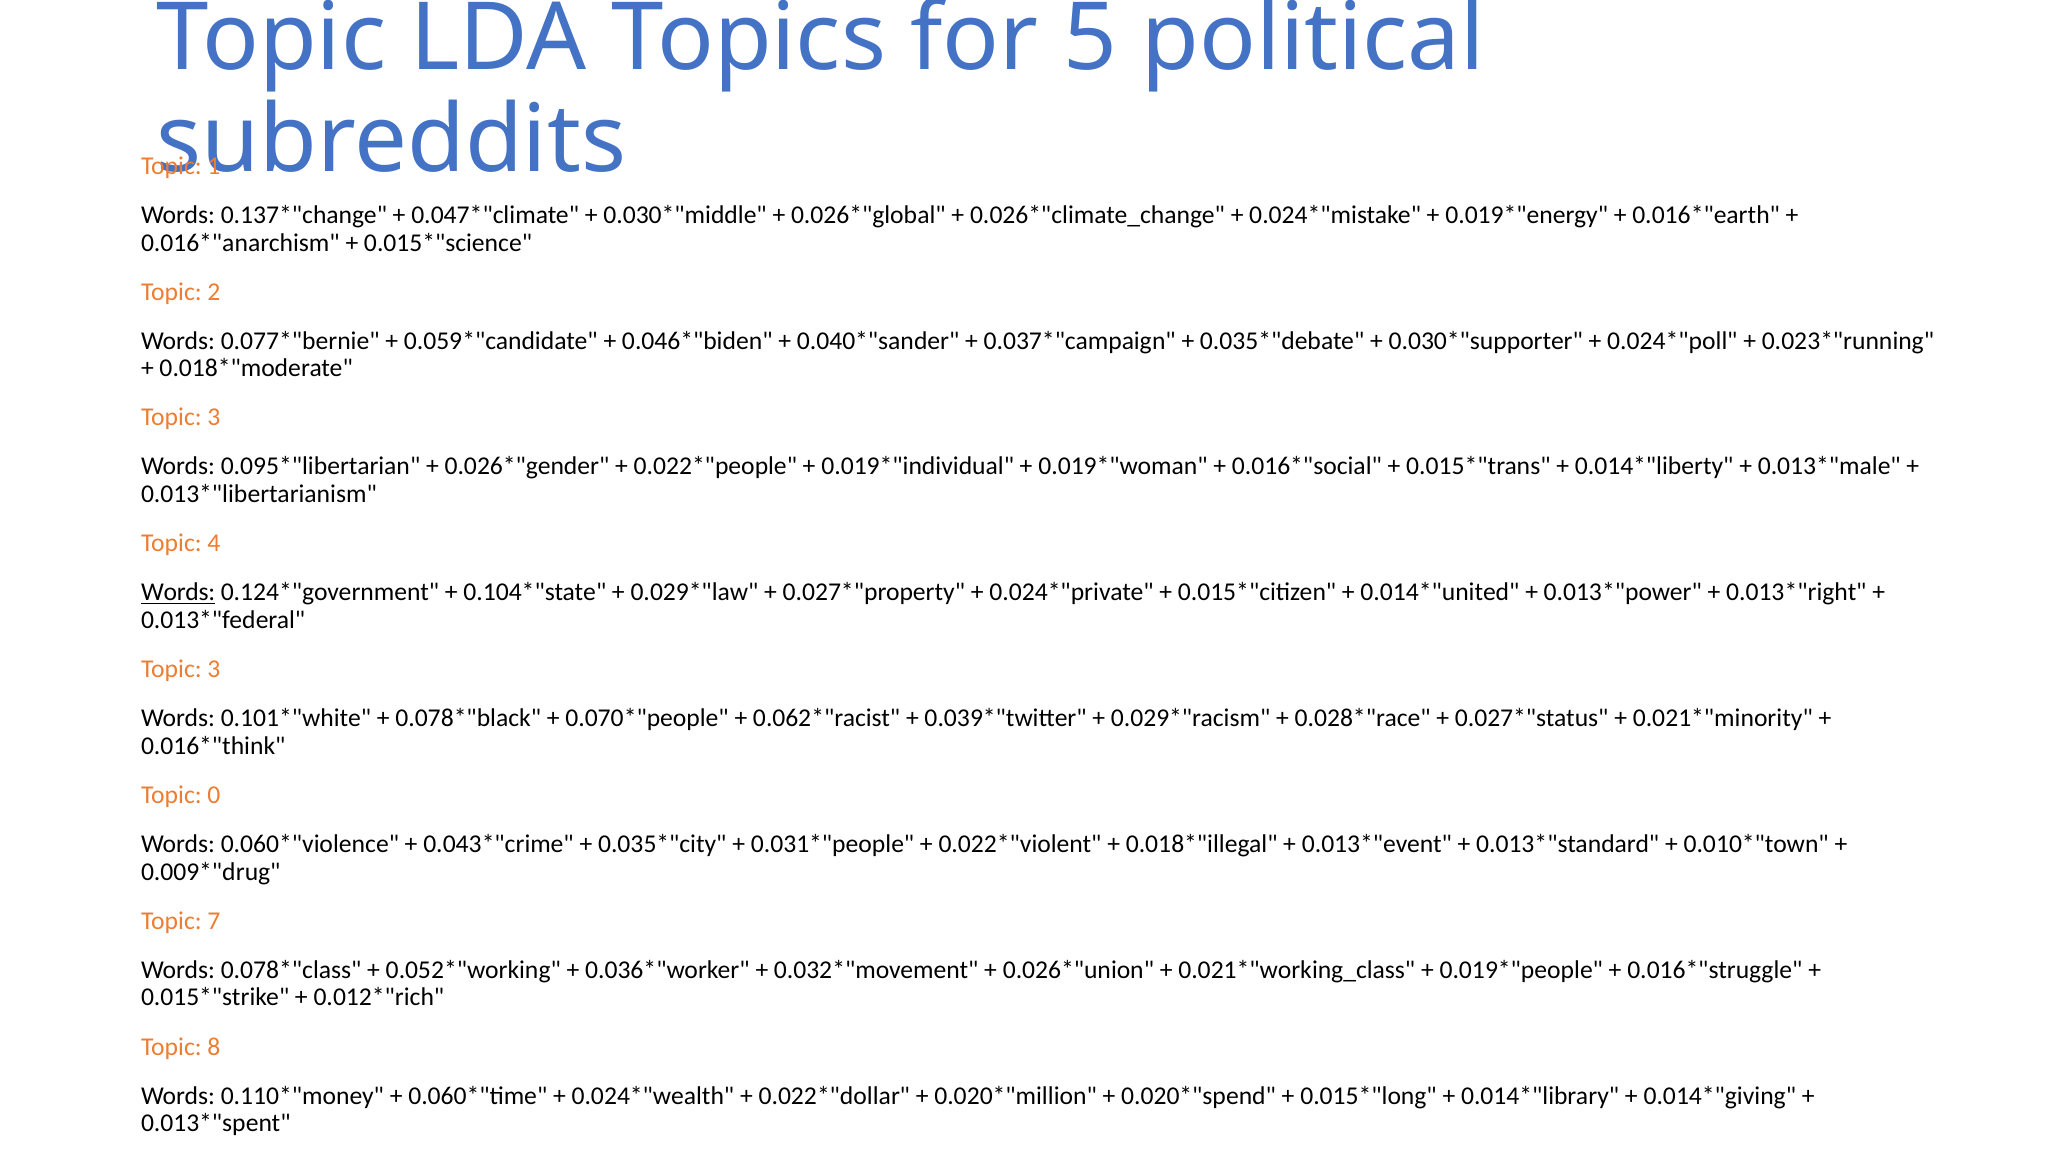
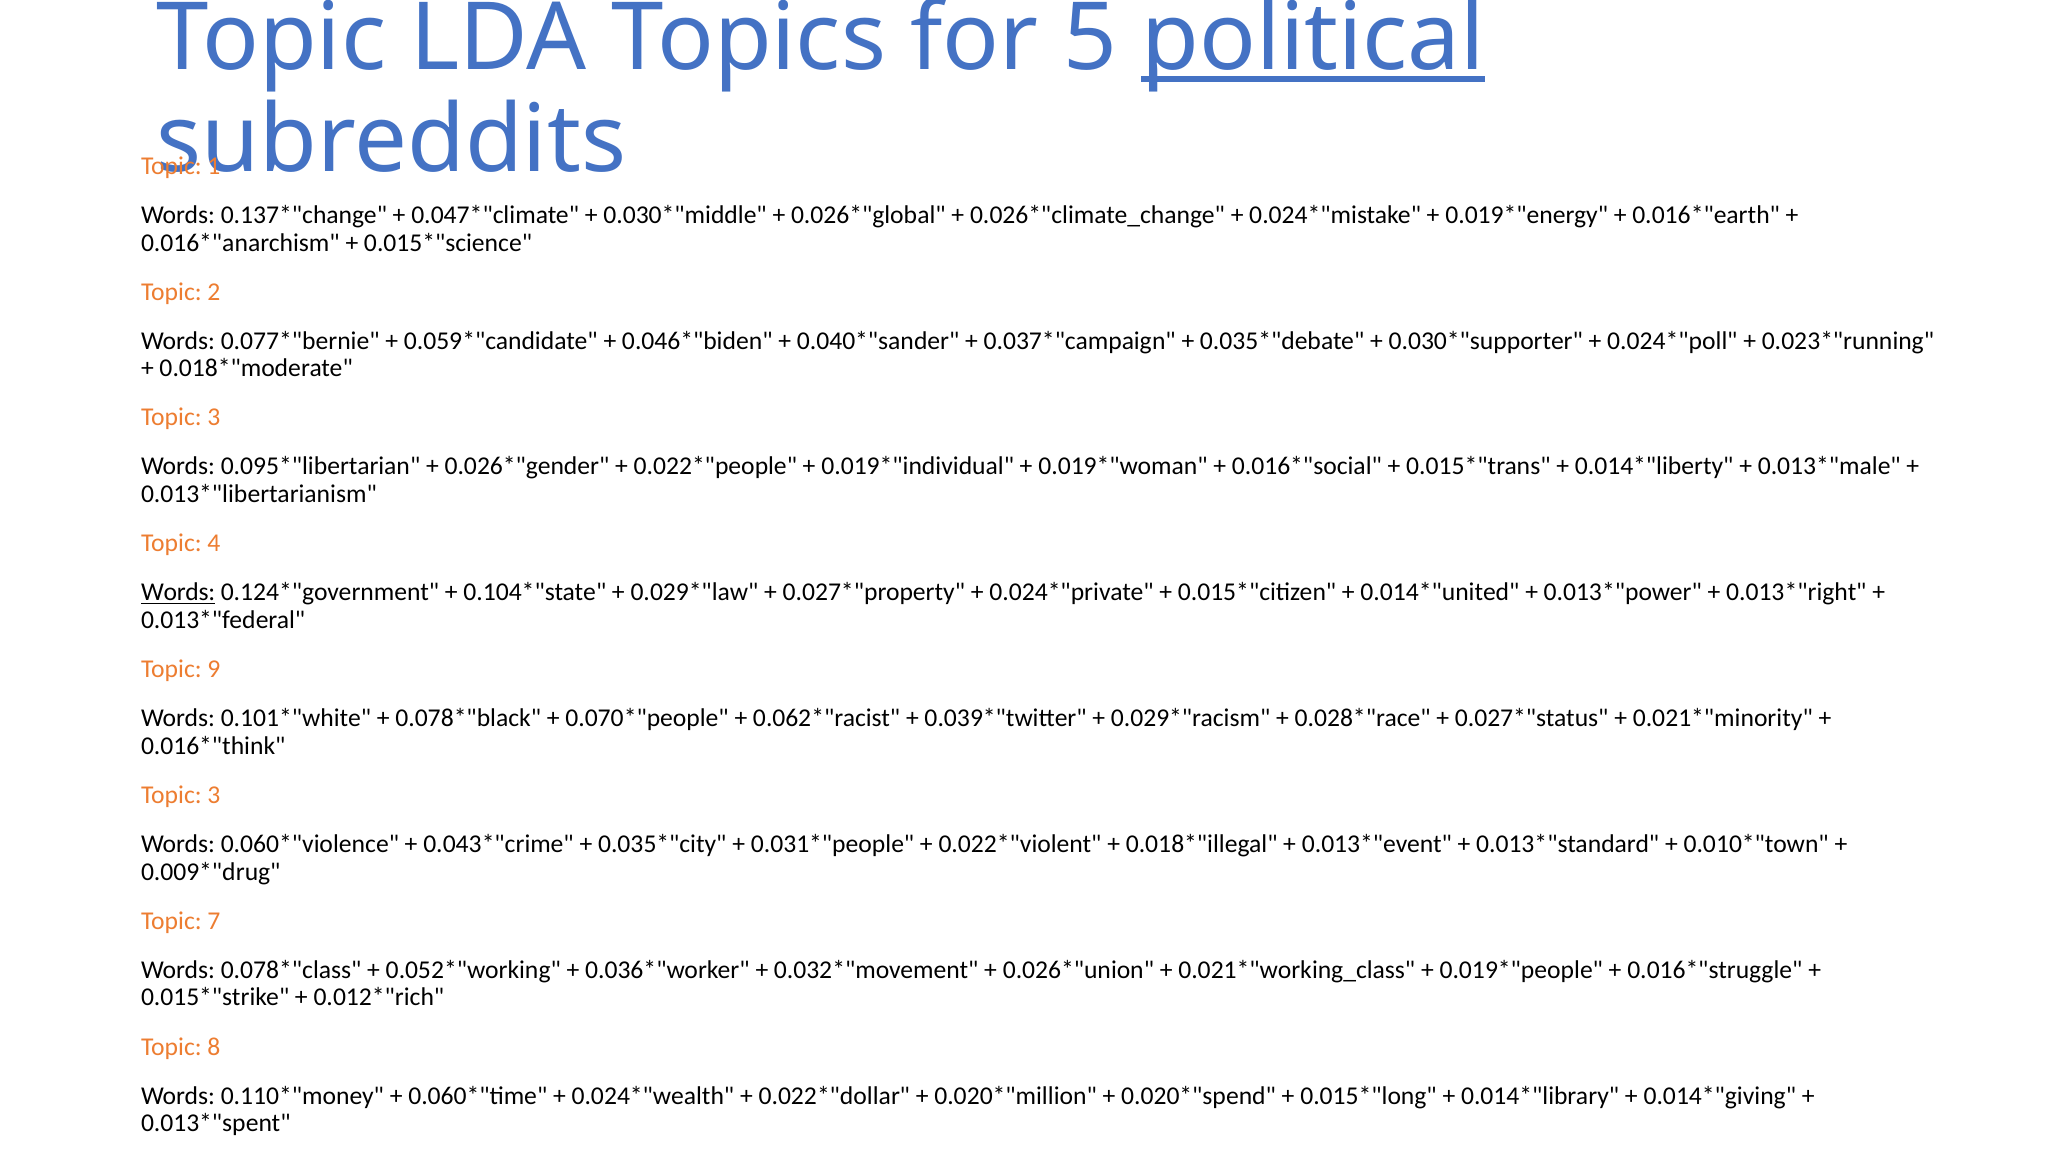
political underline: none -> present (1313, 38)
3: 3 -> 9 (214, 669)
0: 0 -> 3 (214, 795)
